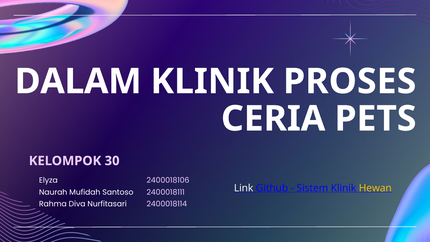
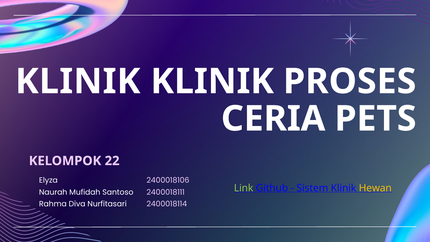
DALAM: DALAM -> KLINIK (78, 81)
30: 30 -> 22 (112, 161)
Link colour: white -> light green (244, 188)
